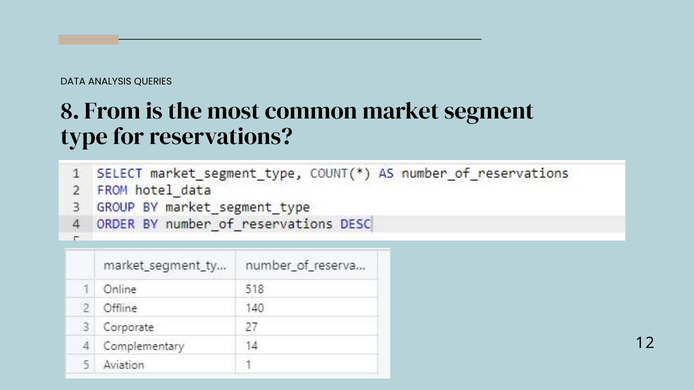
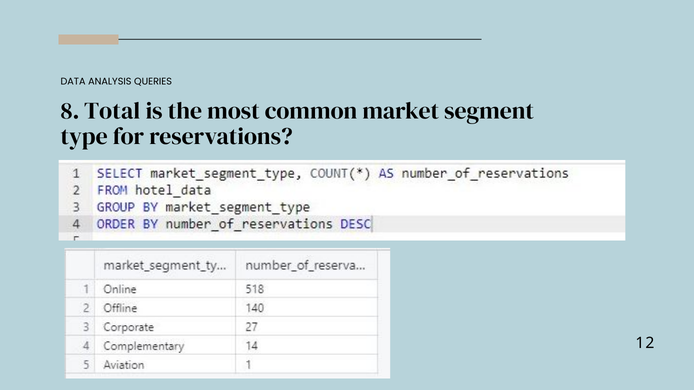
From: From -> Total (112, 111)
